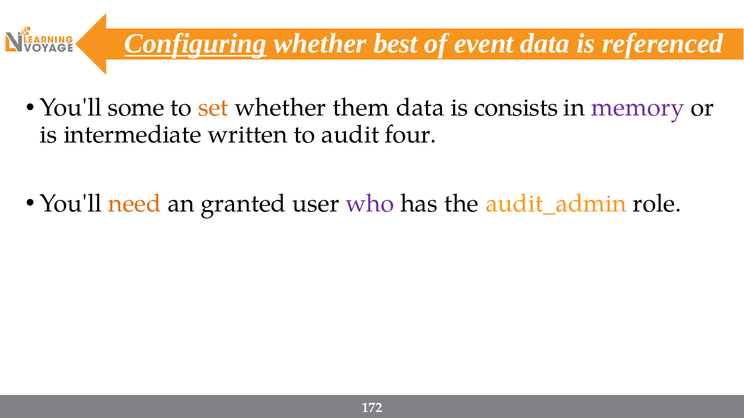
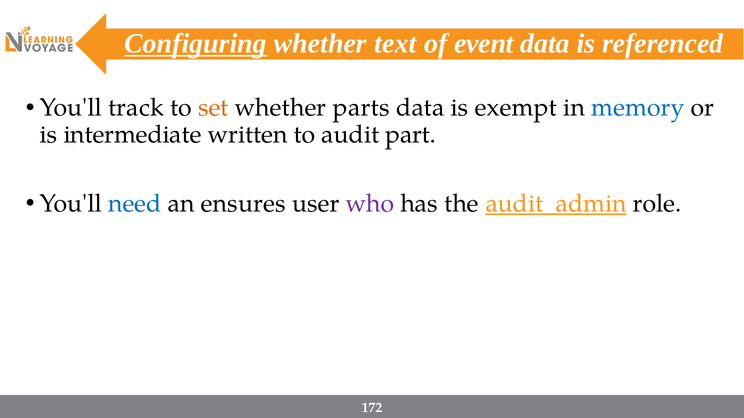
best: best -> text (395, 44)
some: some -> track (136, 108)
them: them -> parts (361, 108)
consists: consists -> exempt (516, 108)
memory colour: purple -> blue (638, 108)
four: four -> part (411, 135)
need colour: orange -> blue (135, 204)
granted: granted -> ensures (243, 204)
audit_admin underline: none -> present (556, 204)
